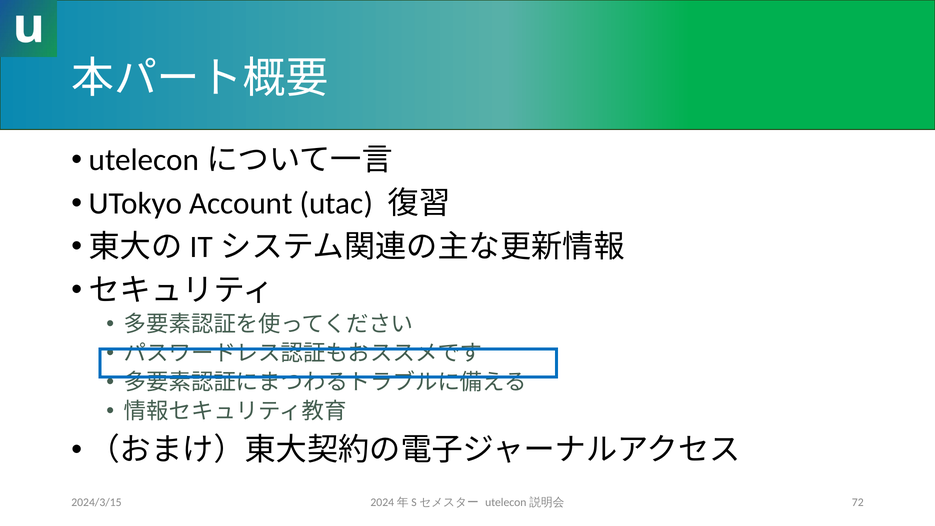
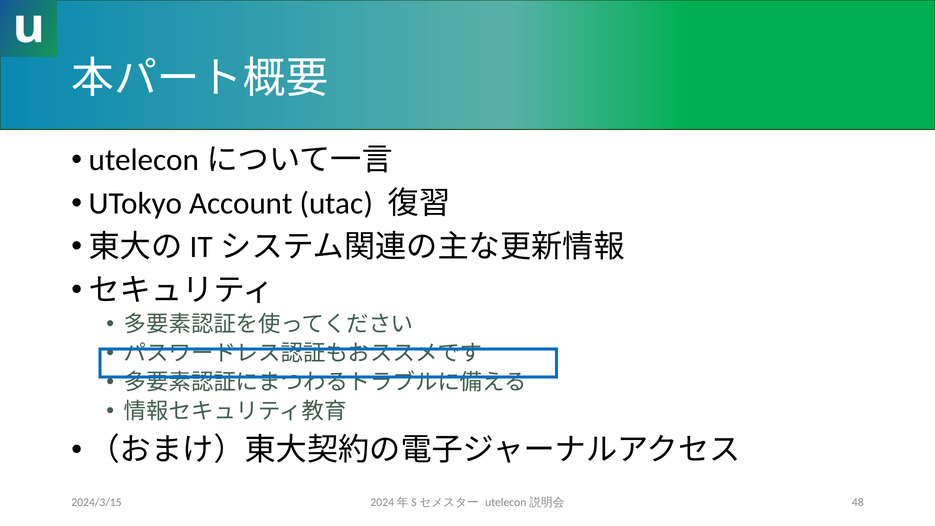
72: 72 -> 48 (858, 502)
